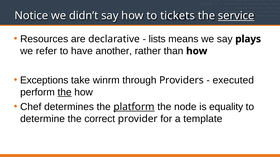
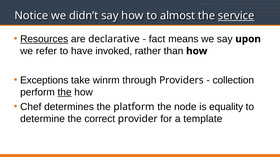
tickets: tickets -> almost (178, 16)
Resources underline: none -> present (44, 39)
lists: lists -> fact (157, 39)
plays: plays -> upon (248, 39)
another: another -> invoked (114, 51)
executed: executed -> collection (233, 80)
platform underline: present -> none (134, 107)
